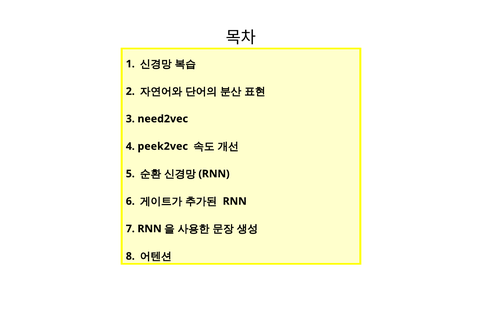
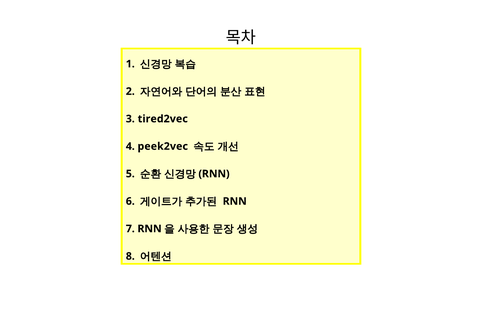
need2vec: need2vec -> tired2vec (163, 119)
